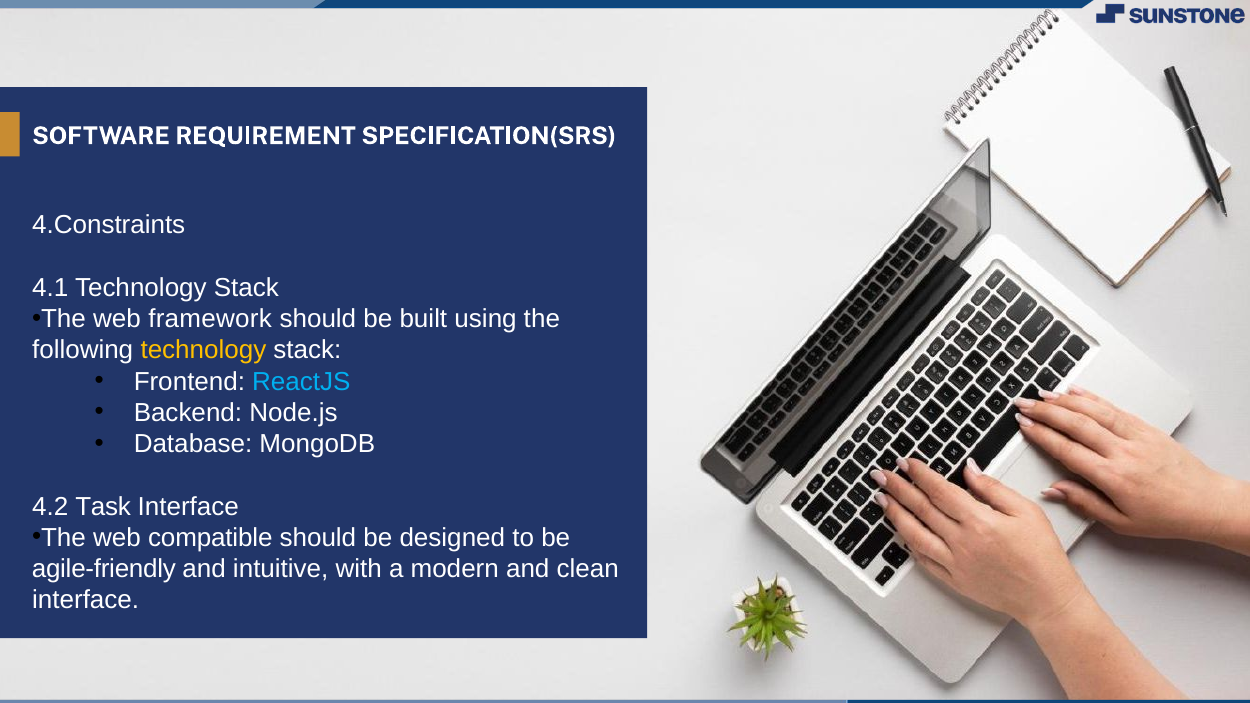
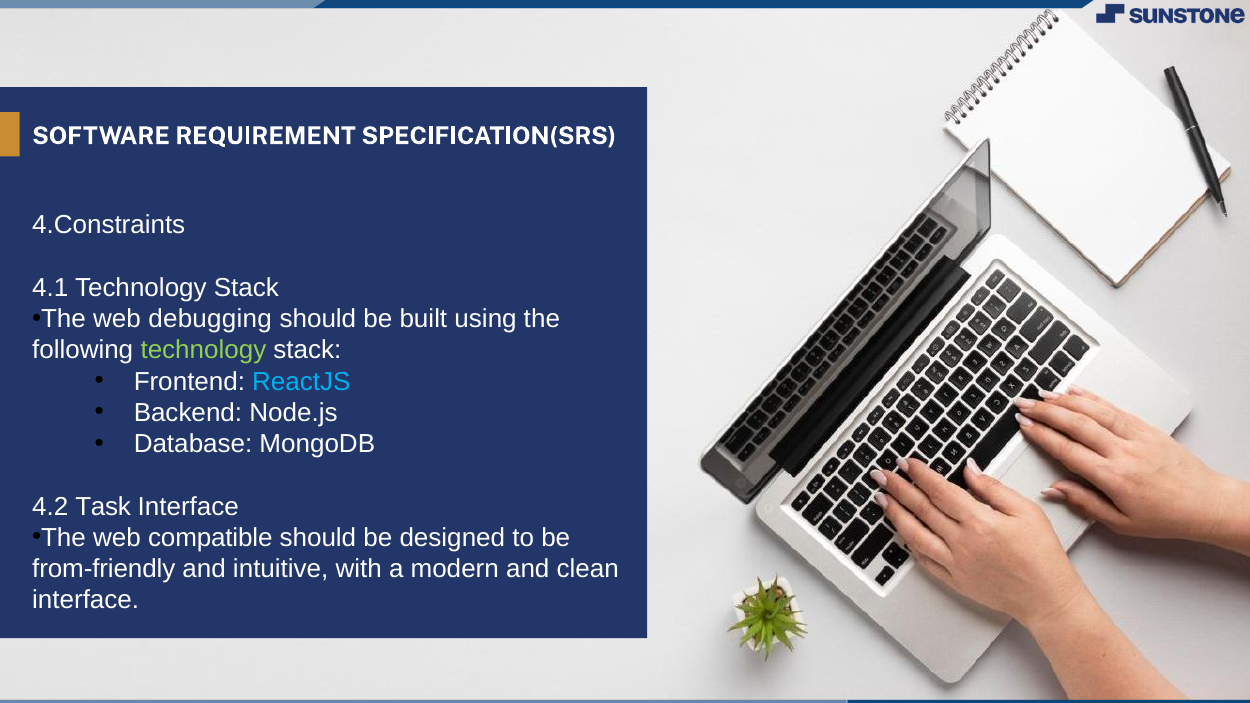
framework: framework -> debugging (210, 319)
technology colour: yellow -> light green (203, 350)
agile-friendly: agile-friendly -> from-friendly (104, 569)
